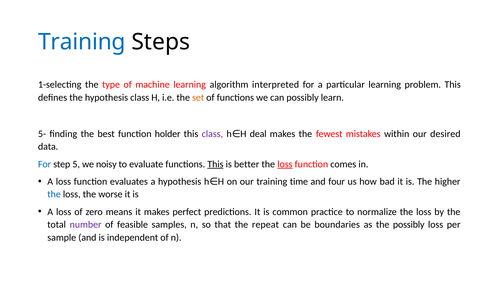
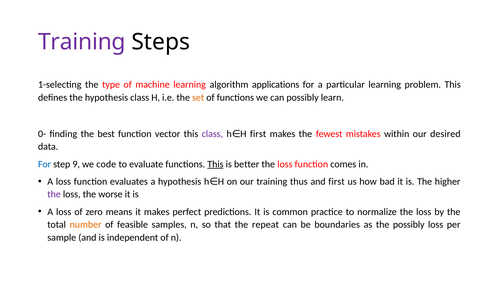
Training colour: blue -> purple (82, 42)
interpreted: interpreted -> applications (276, 85)
5-: 5- -> 0- (42, 134)
holder: holder -> vector (168, 134)
H deal: deal -> first (258, 134)
5: 5 -> 9 (76, 164)
noisy: noisy -> code (106, 164)
loss underline: present -> none (285, 164)
time: time -> thus (299, 181)
and four: four -> first (337, 181)
the colour: blue -> purple (54, 194)
number colour: purple -> orange (86, 224)
